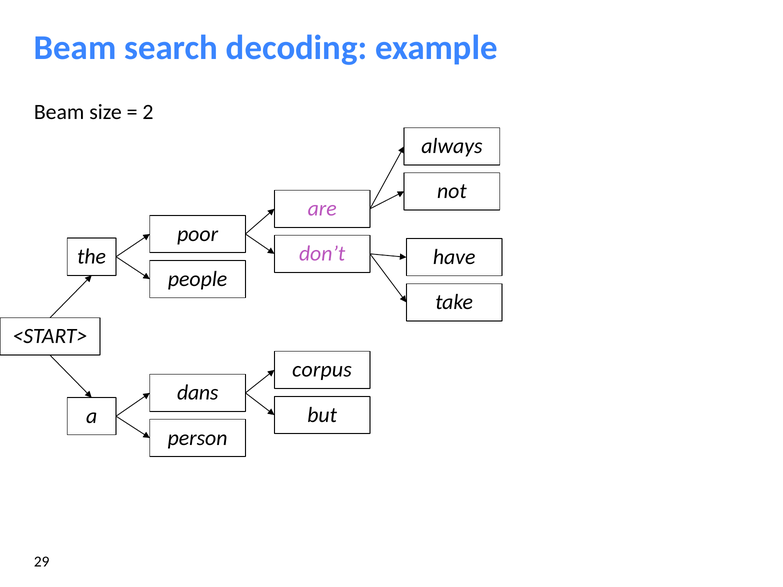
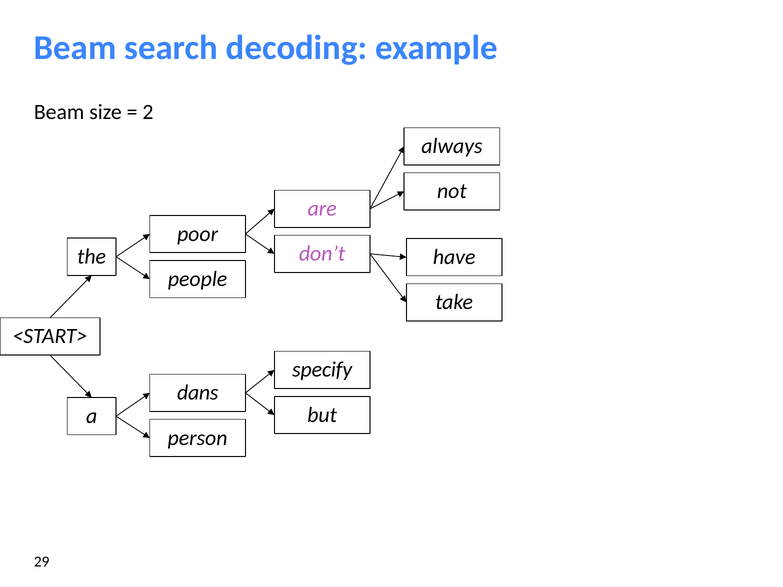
corpus: corpus -> specify (322, 370)
